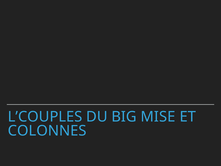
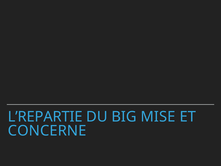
L’COUPLES: L’COUPLES -> L’REPARTIE (45, 117)
COLONNES: COLONNES -> CONCERNE (47, 131)
